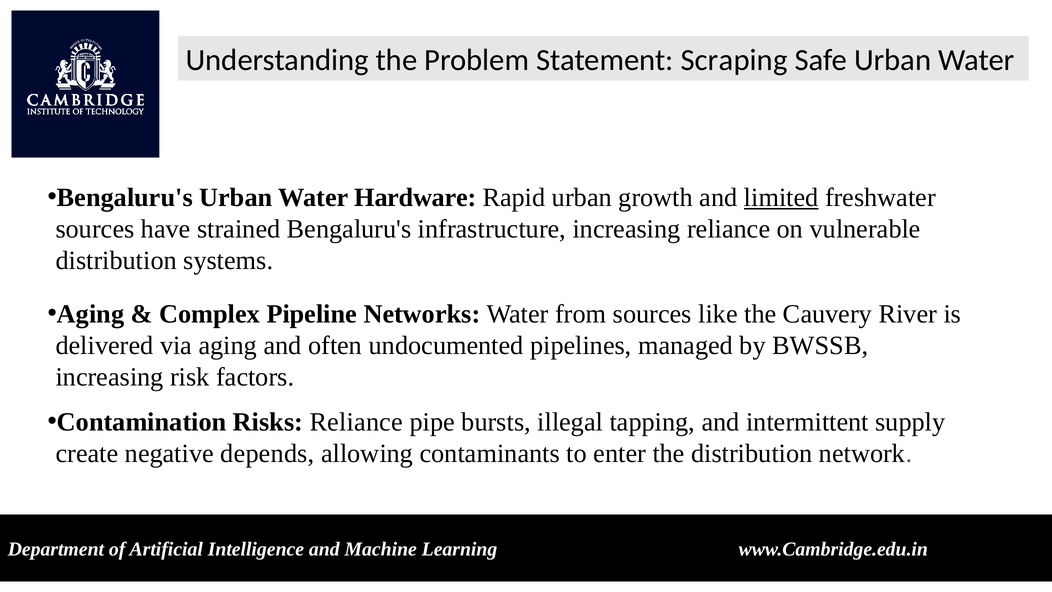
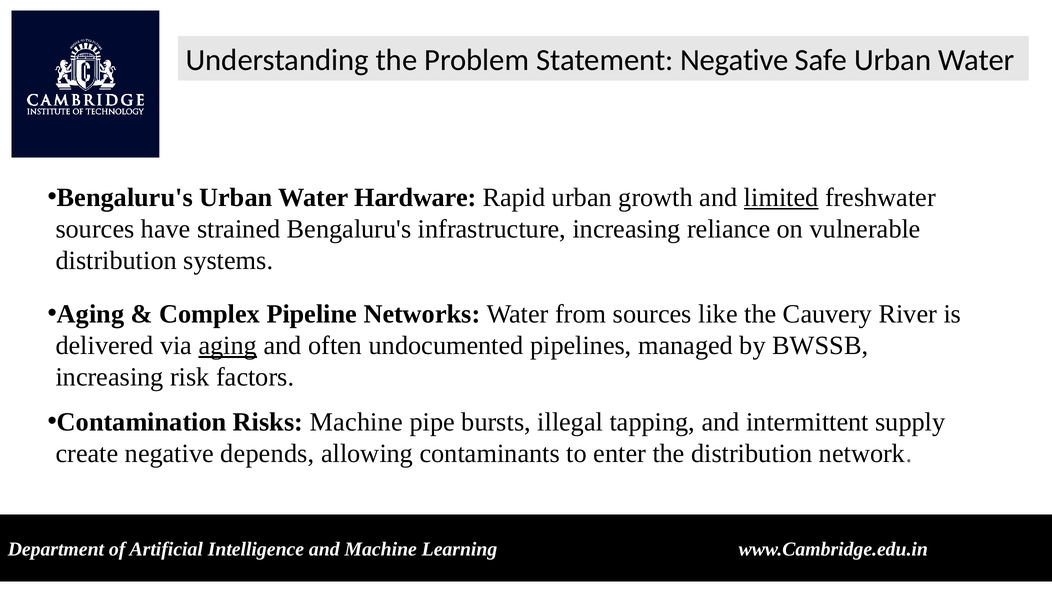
Statement Scraping: Scraping -> Negative (734, 60)
aging underline: none -> present (228, 345)
Risks Reliance: Reliance -> Machine (356, 422)
